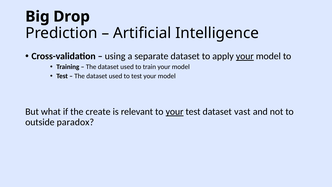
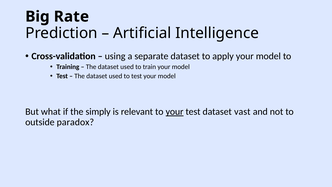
Drop: Drop -> Rate (71, 17)
your underline: present -> none (245, 56)
create: create -> simply (98, 112)
